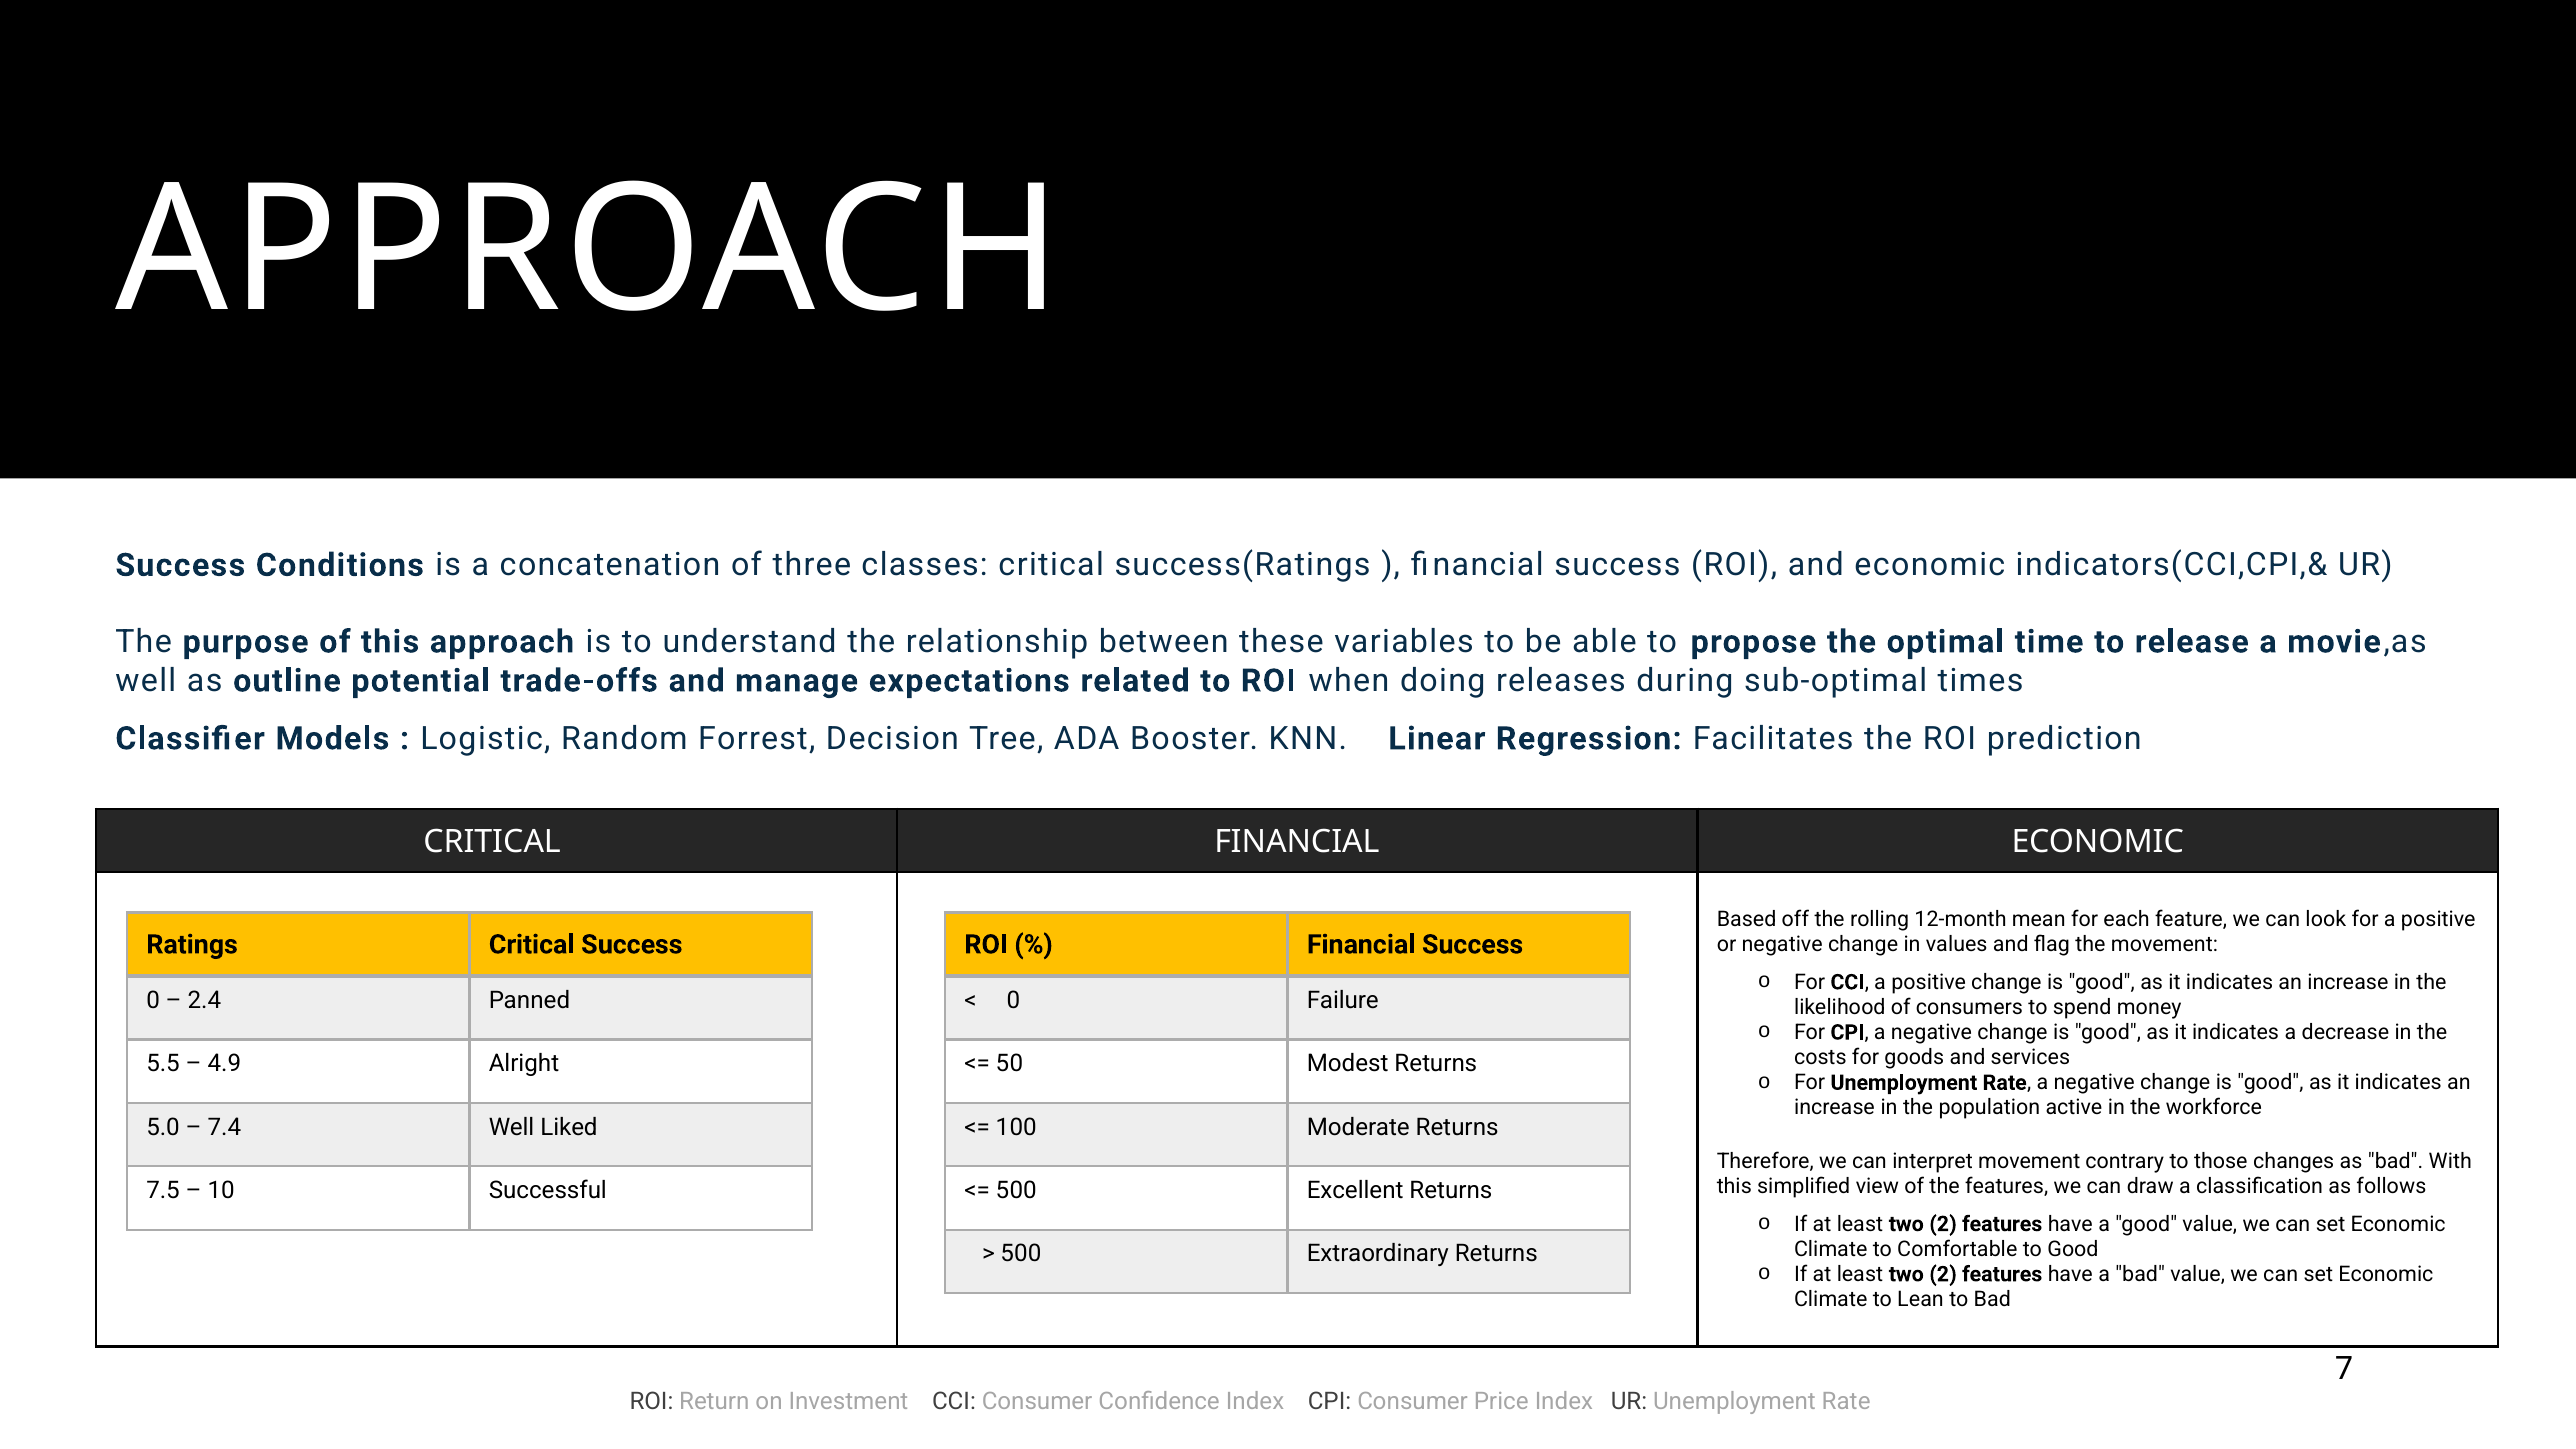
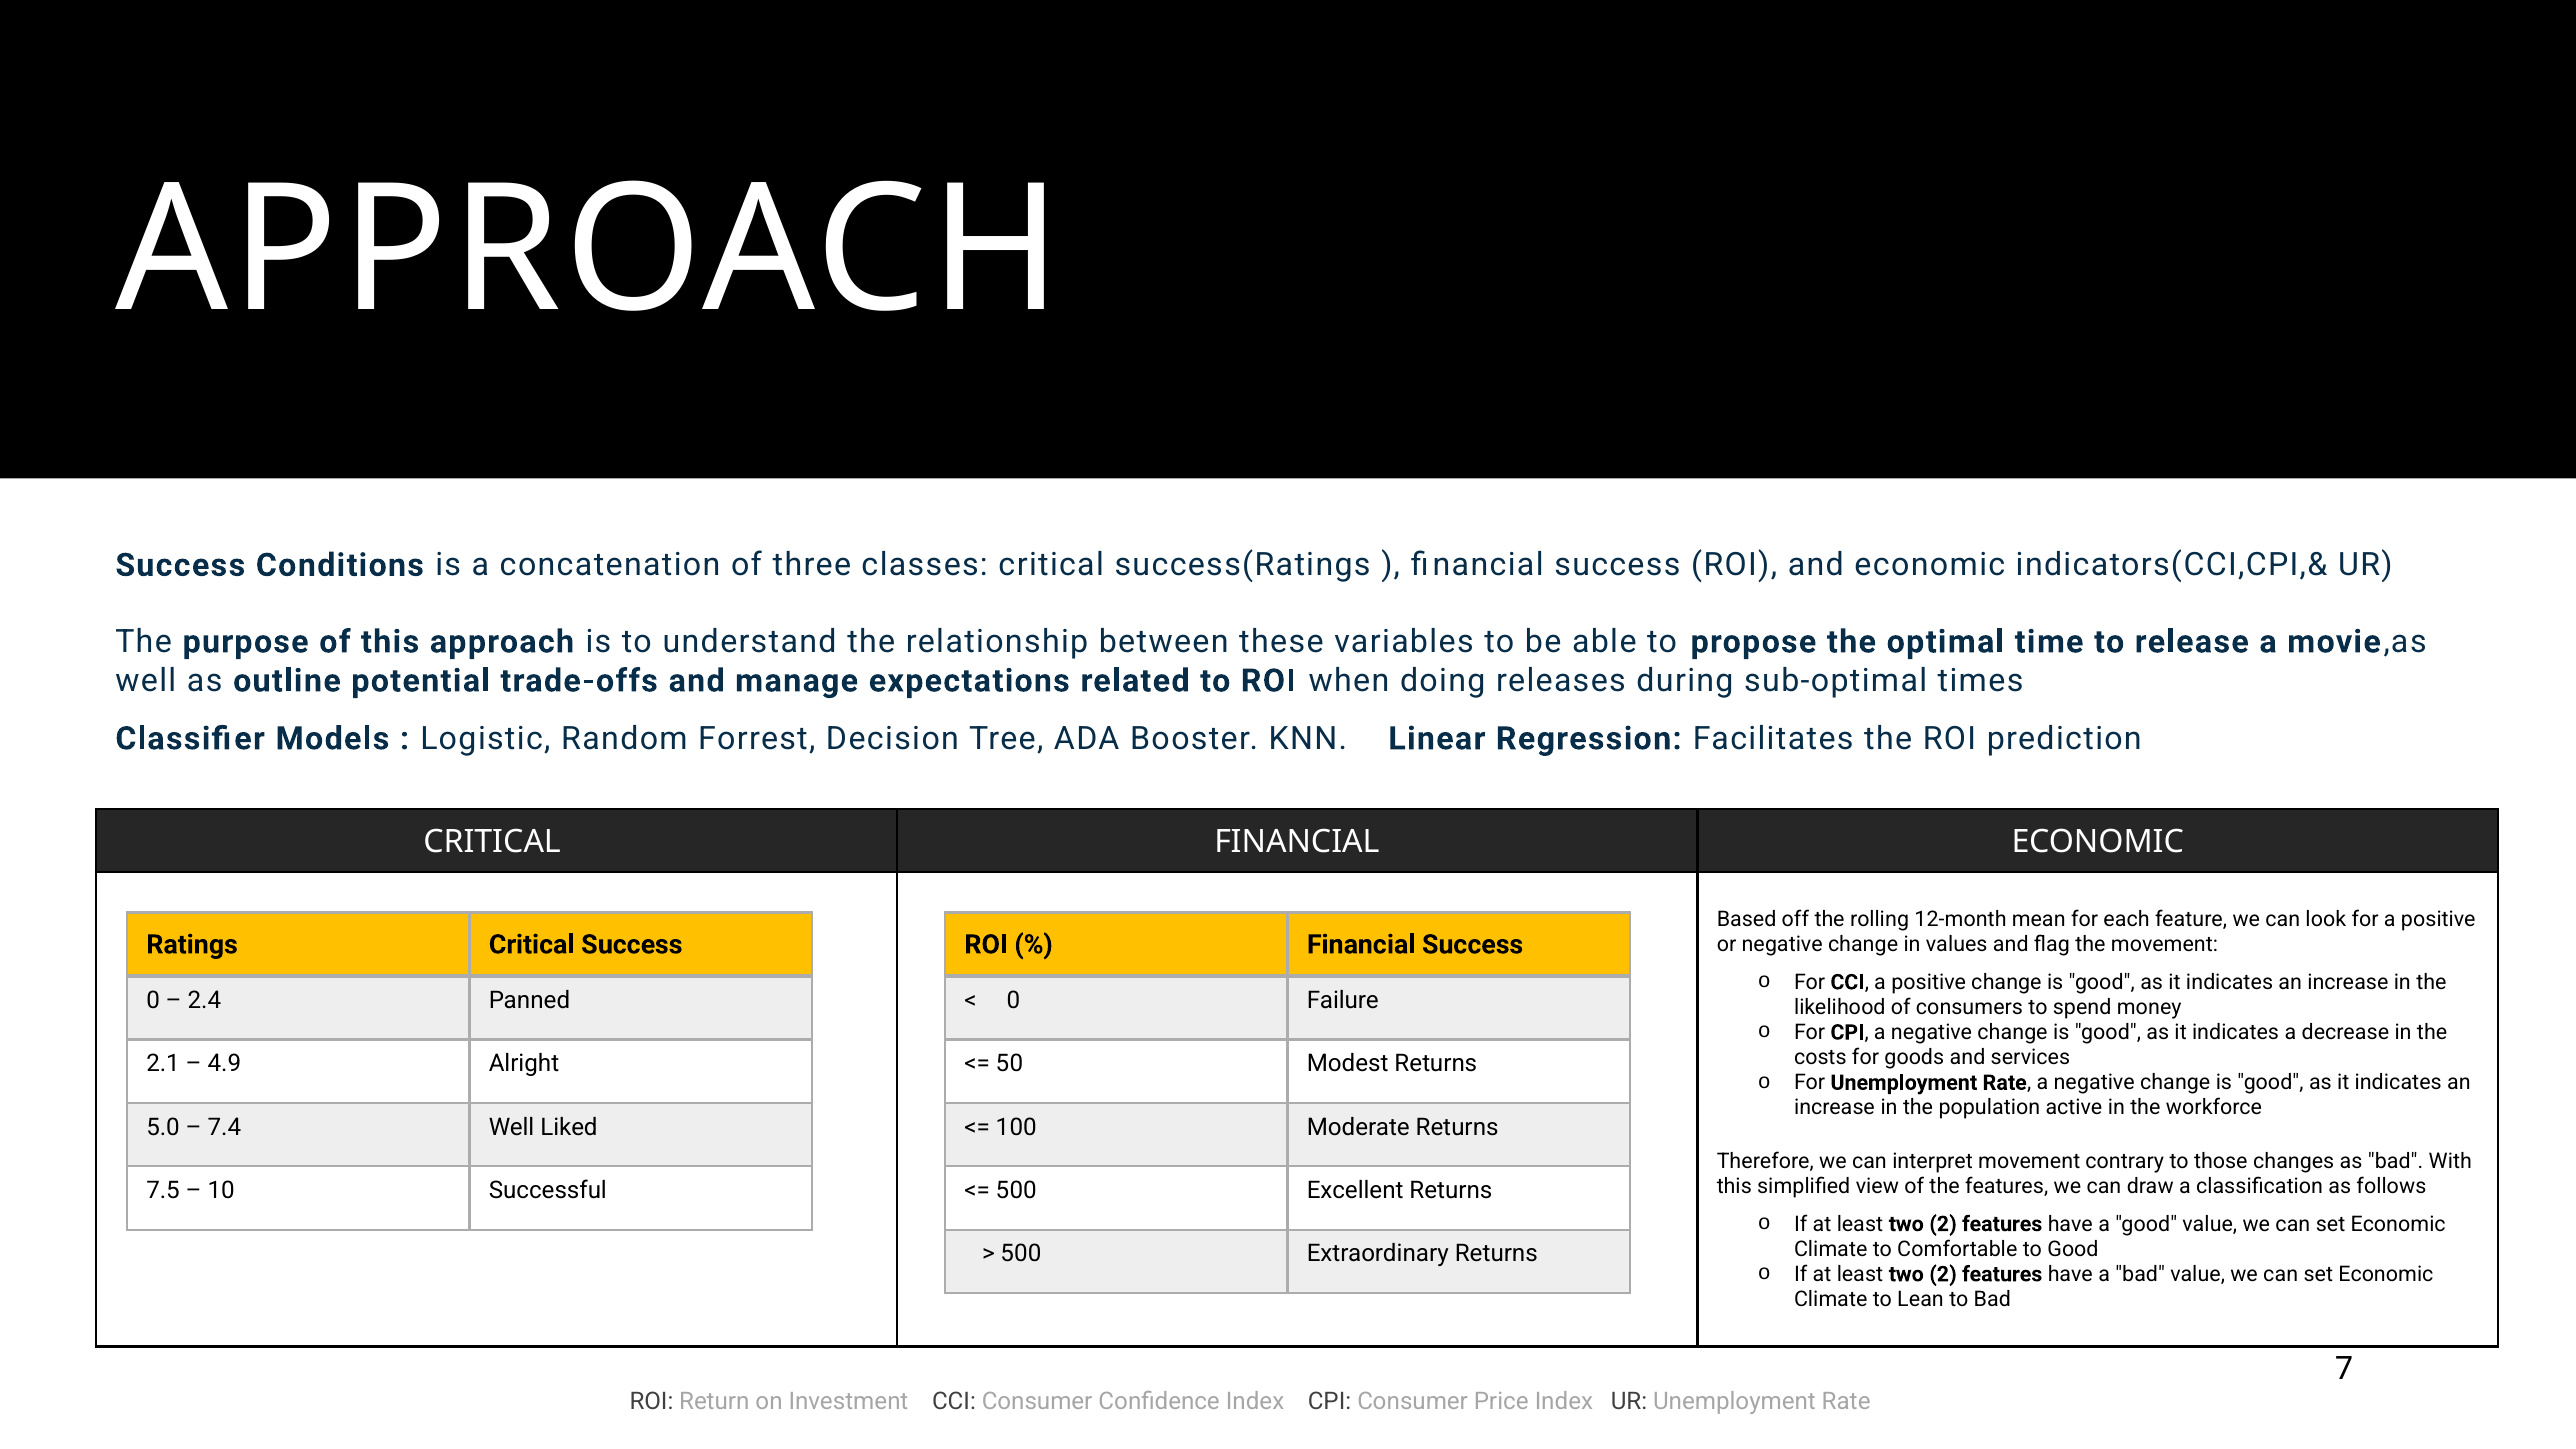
5.5: 5.5 -> 2.1 (163, 1064)
